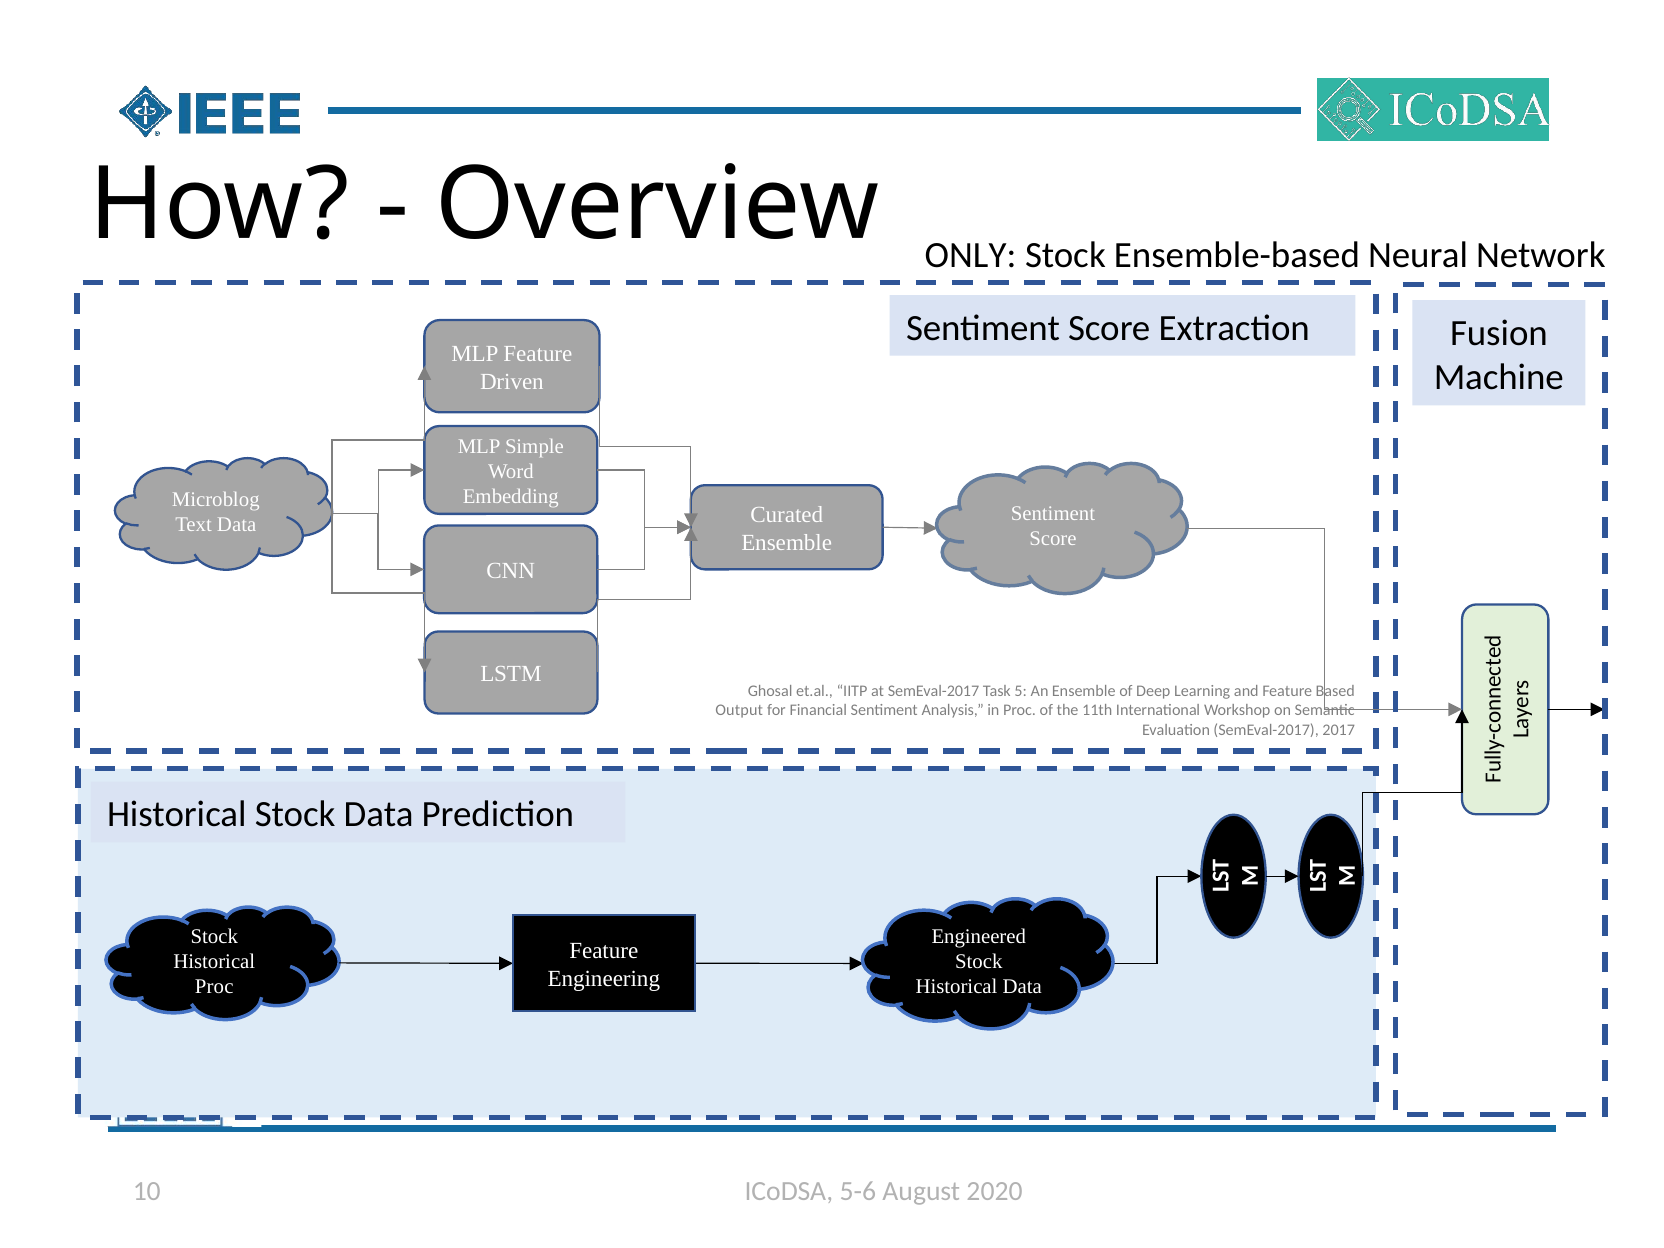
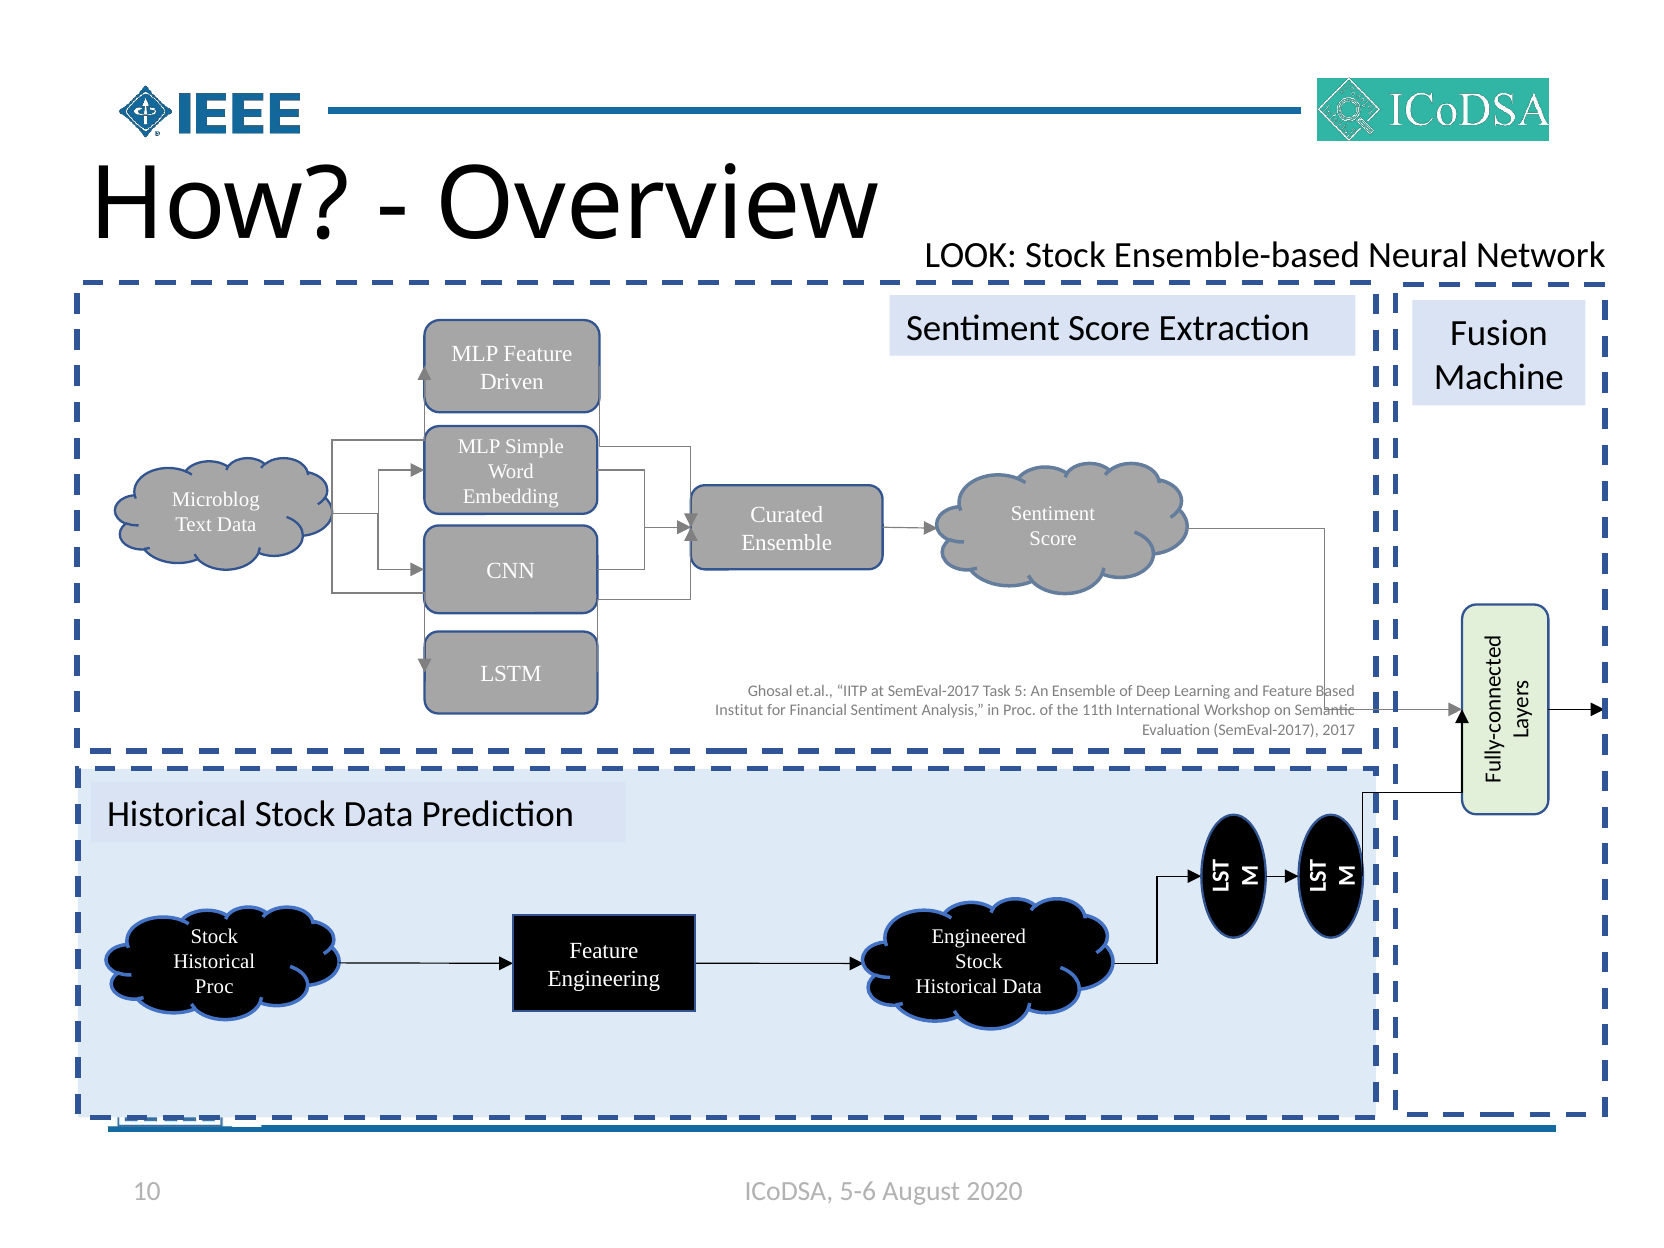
ONLY: ONLY -> LOOK (971, 255)
Output: Output -> Institut (739, 711)
